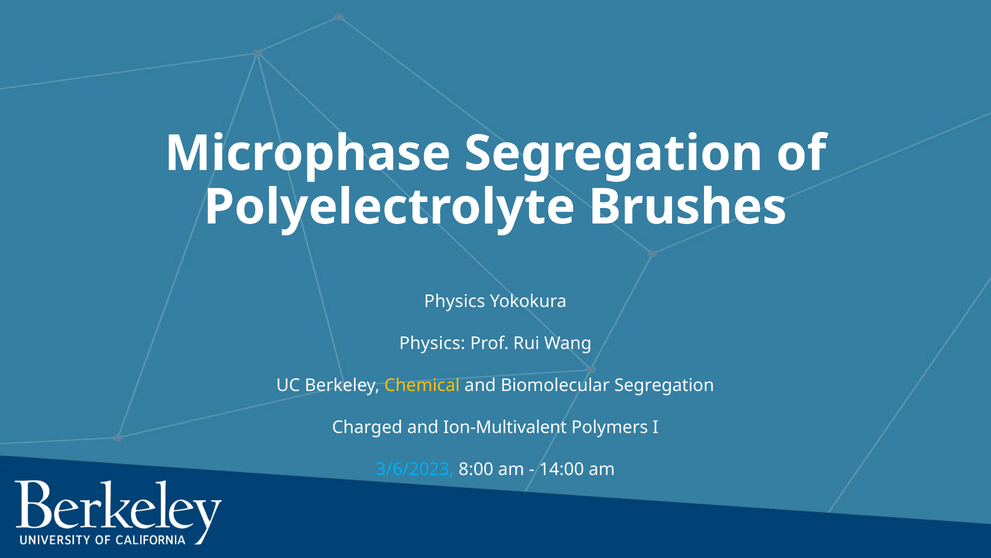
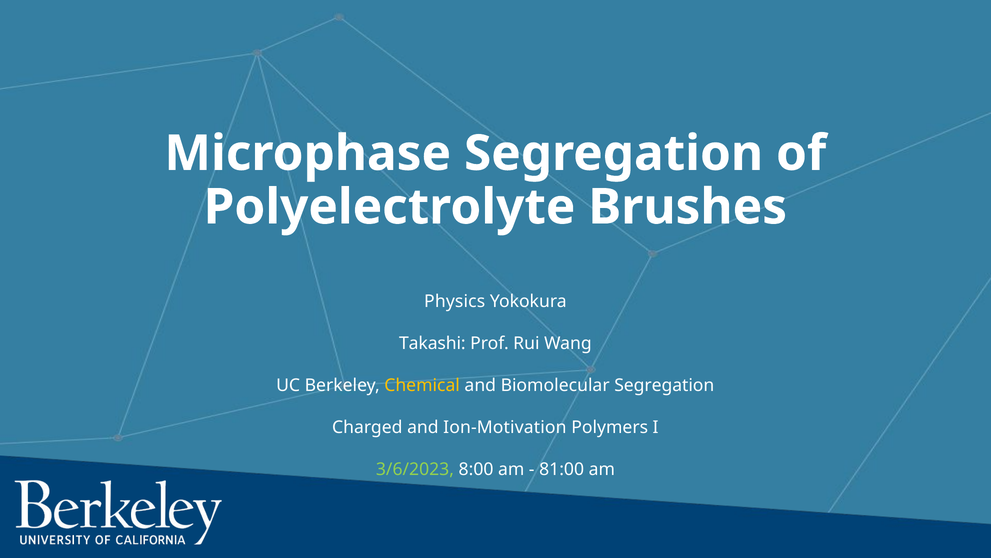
Physics: Physics -> Takashi (432, 343)
Ion-Multivalent: Ion-Multivalent -> Ion-Motivation (505, 427)
3/6/2023 colour: light blue -> light green (415, 469)
14:00: 14:00 -> 81:00 (562, 469)
